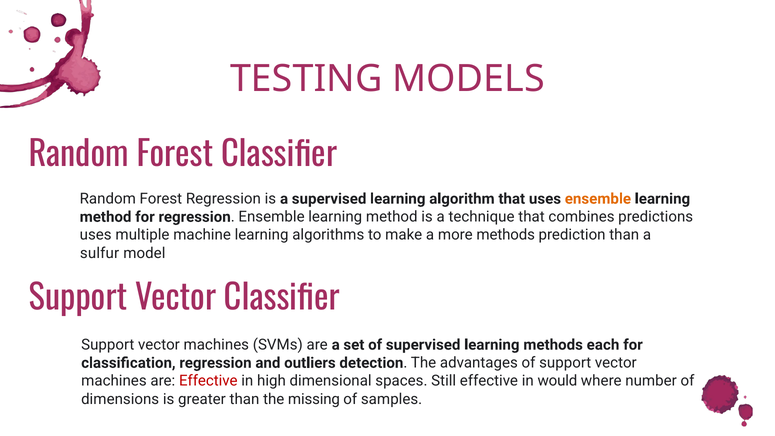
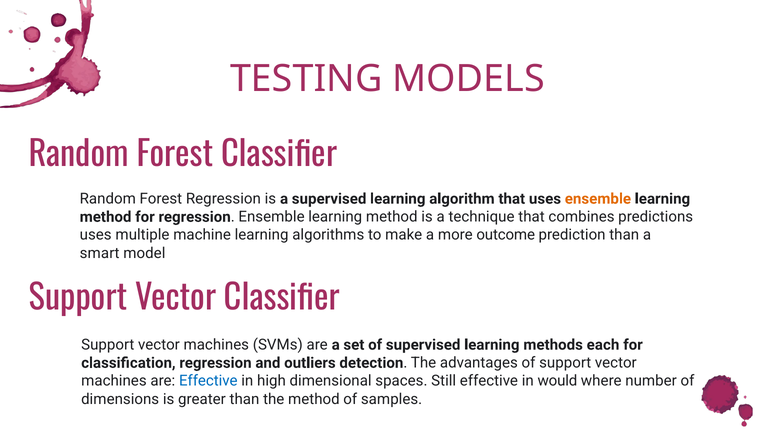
more methods: methods -> outcome (506, 235)
sulfur: sulfur -> smart (100, 253)
Effective colour: red -> blue (208, 381)
the missing: missing -> method (314, 399)
